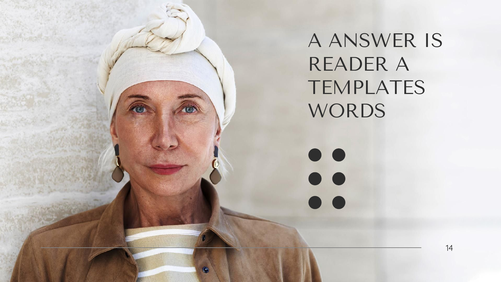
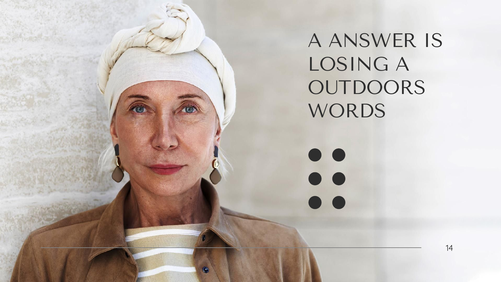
READER: READER -> LOSING (348, 64)
TEMPLATES: TEMPLATES -> OUTDOORS (367, 88)
